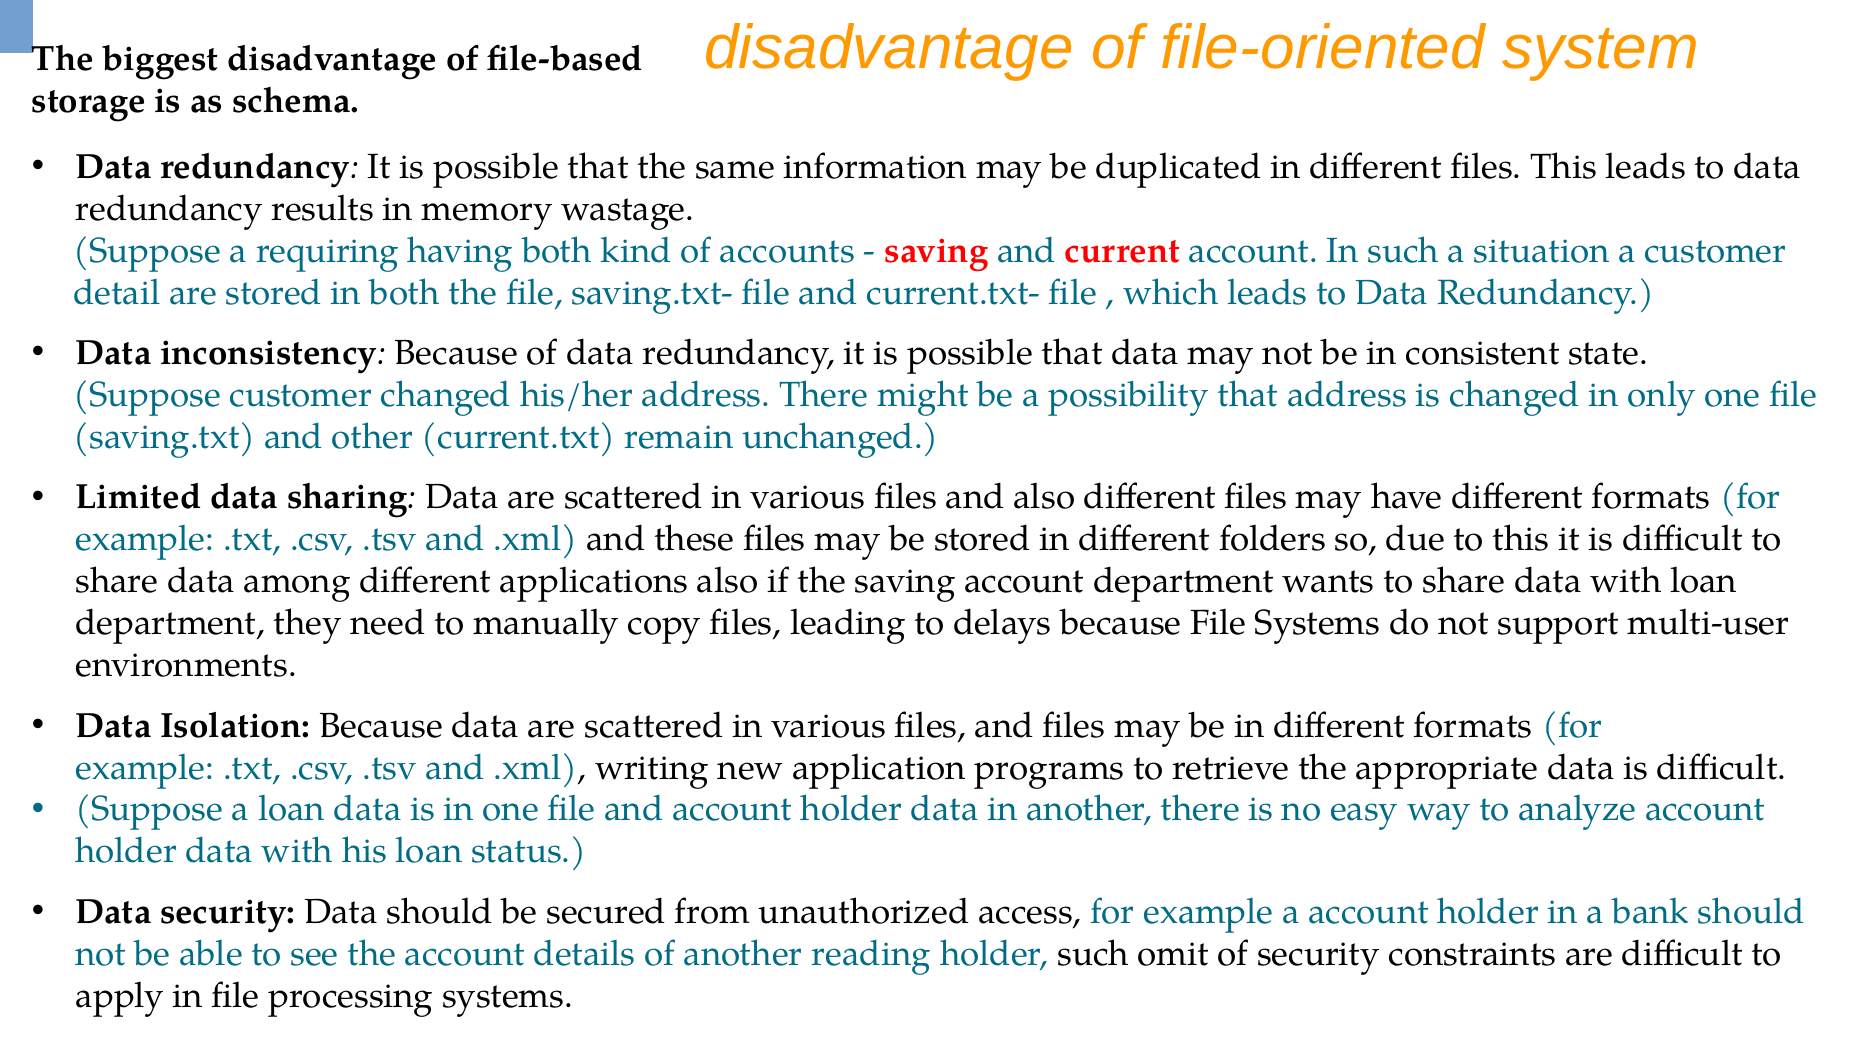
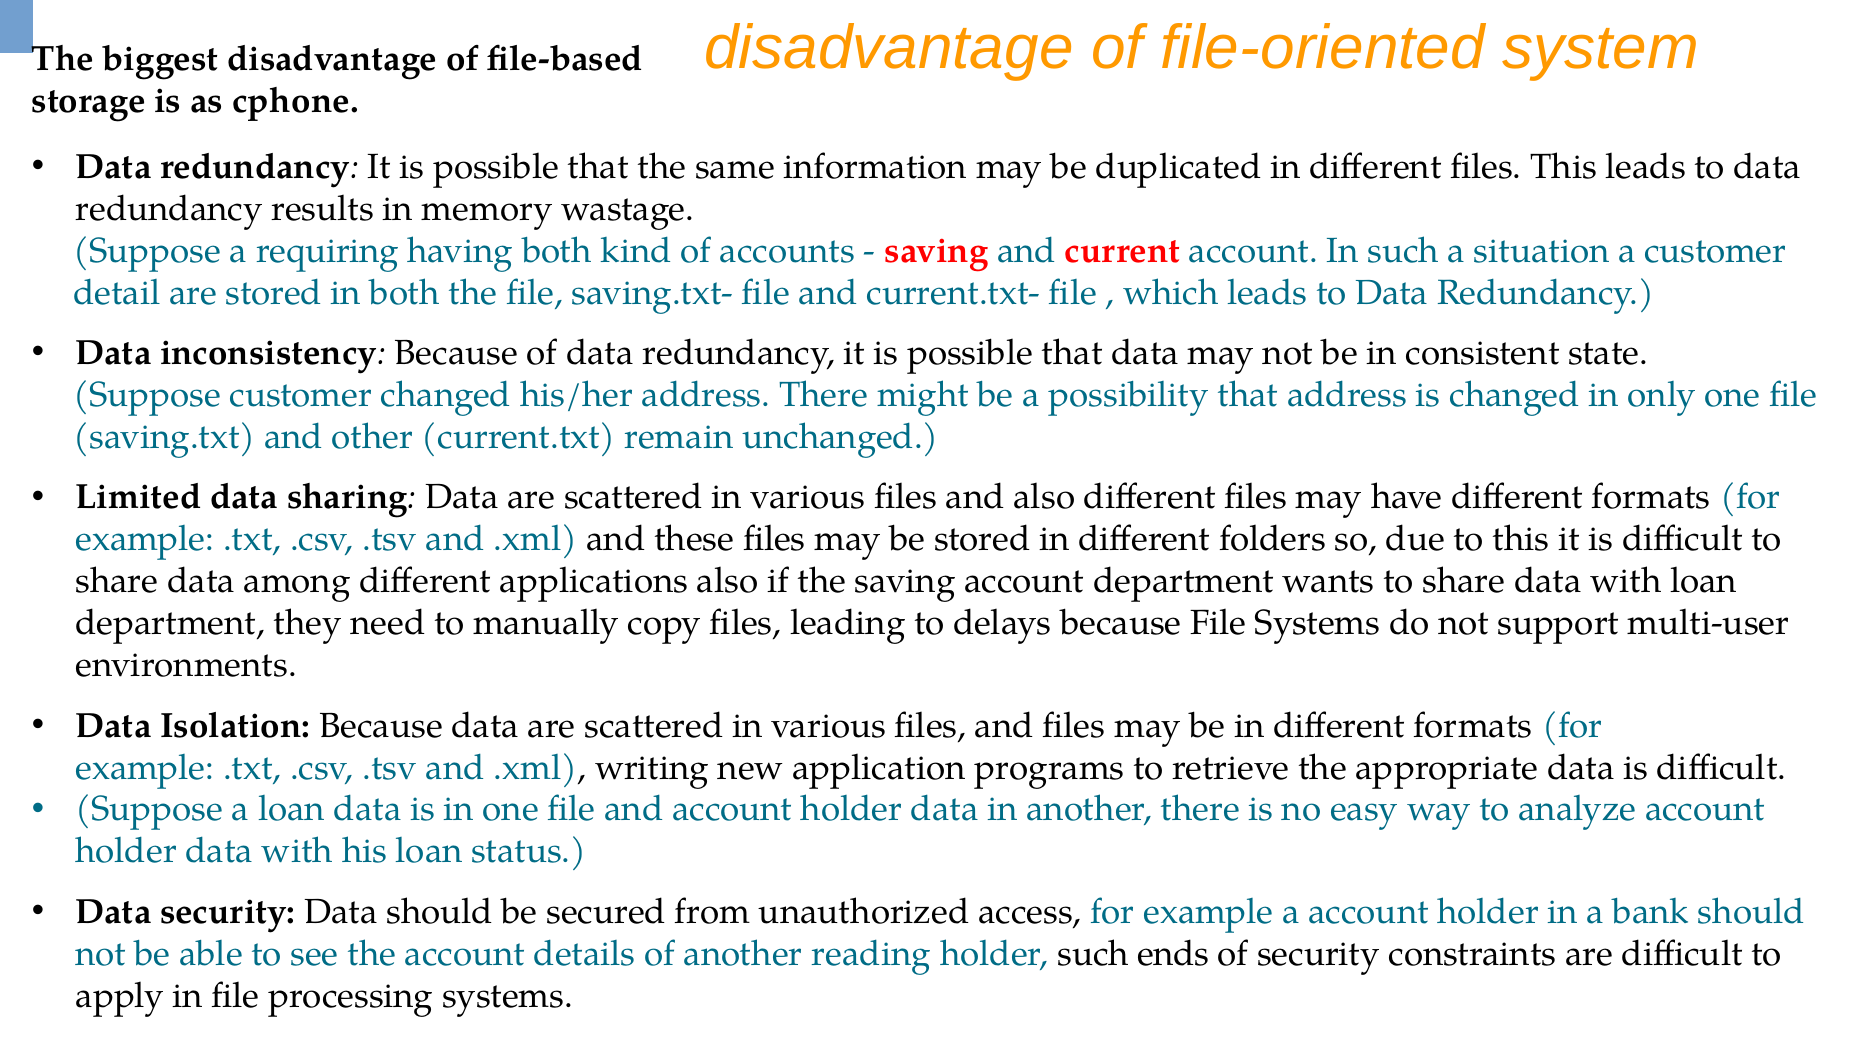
schema: schema -> cphone (296, 101)
omit: omit -> ends (1174, 954)
